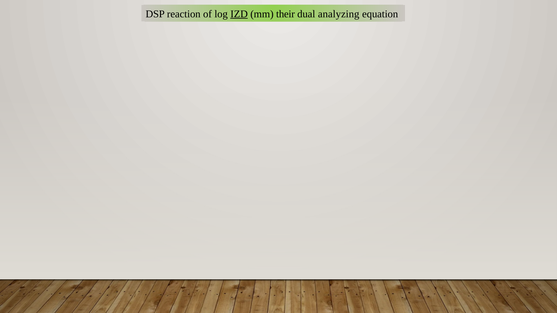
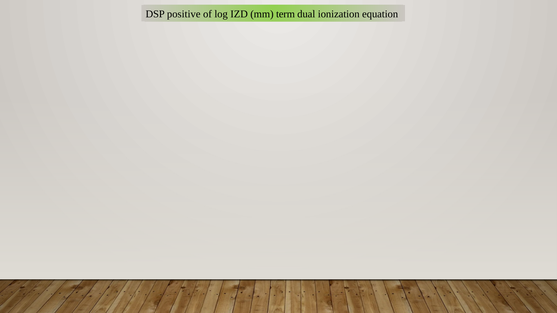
reaction: reaction -> positive (184, 14)
IZD underline: present -> none (239, 14)
their: their -> term (285, 14)
analyzing: analyzing -> ionization (339, 14)
